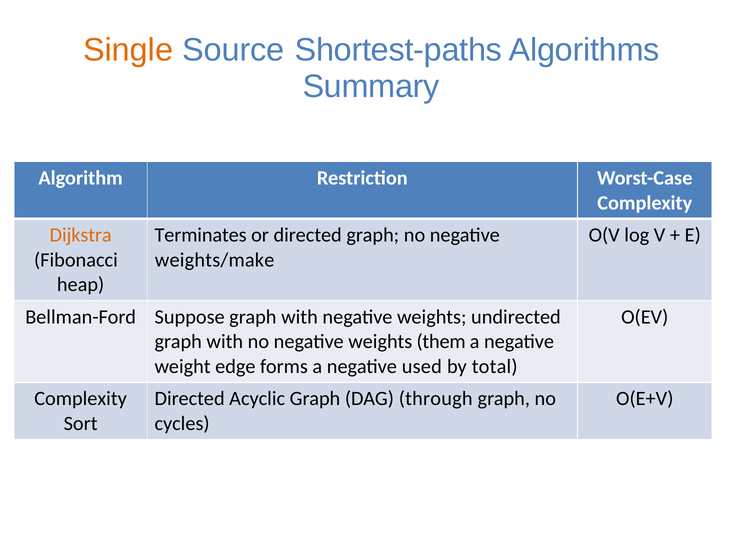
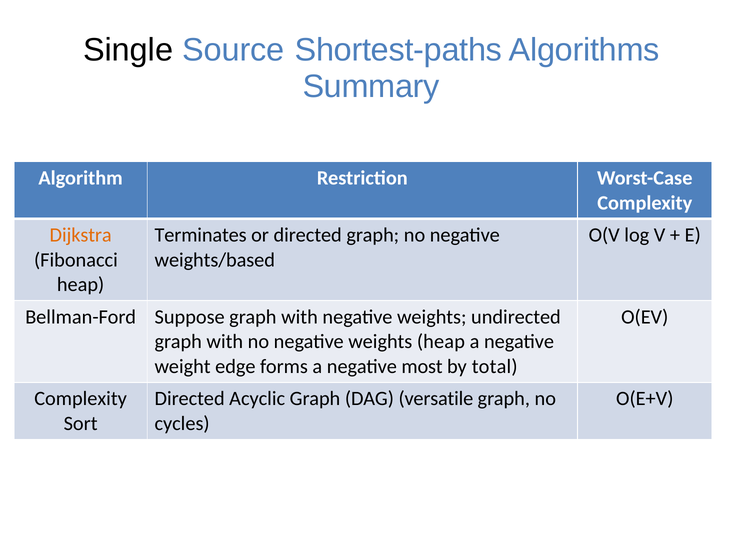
Single colour: orange -> black (128, 50)
weights/make: weights/make -> weights/based (215, 260)
weights them: them -> heap (441, 342)
used: used -> most (422, 367)
through: through -> versatile (436, 399)
